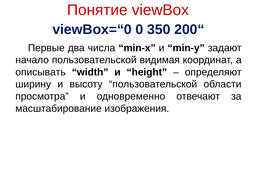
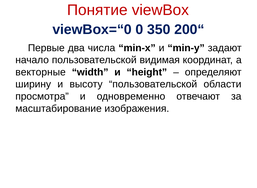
описывать: описывать -> векторные (41, 72)
